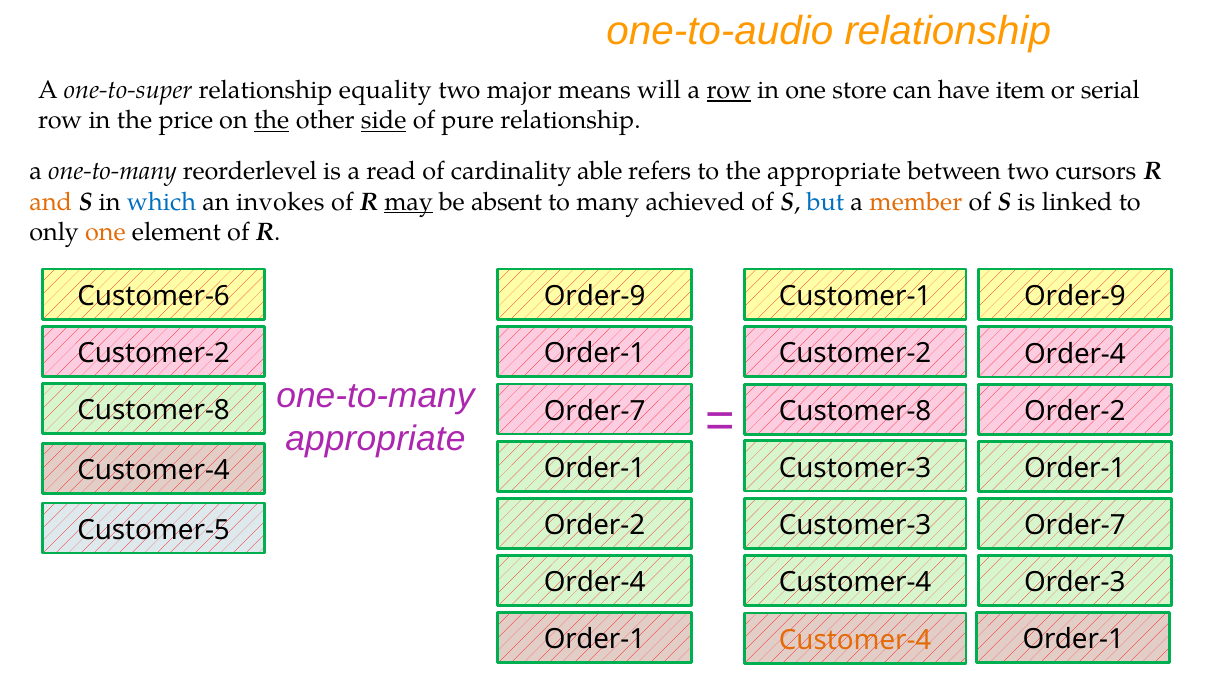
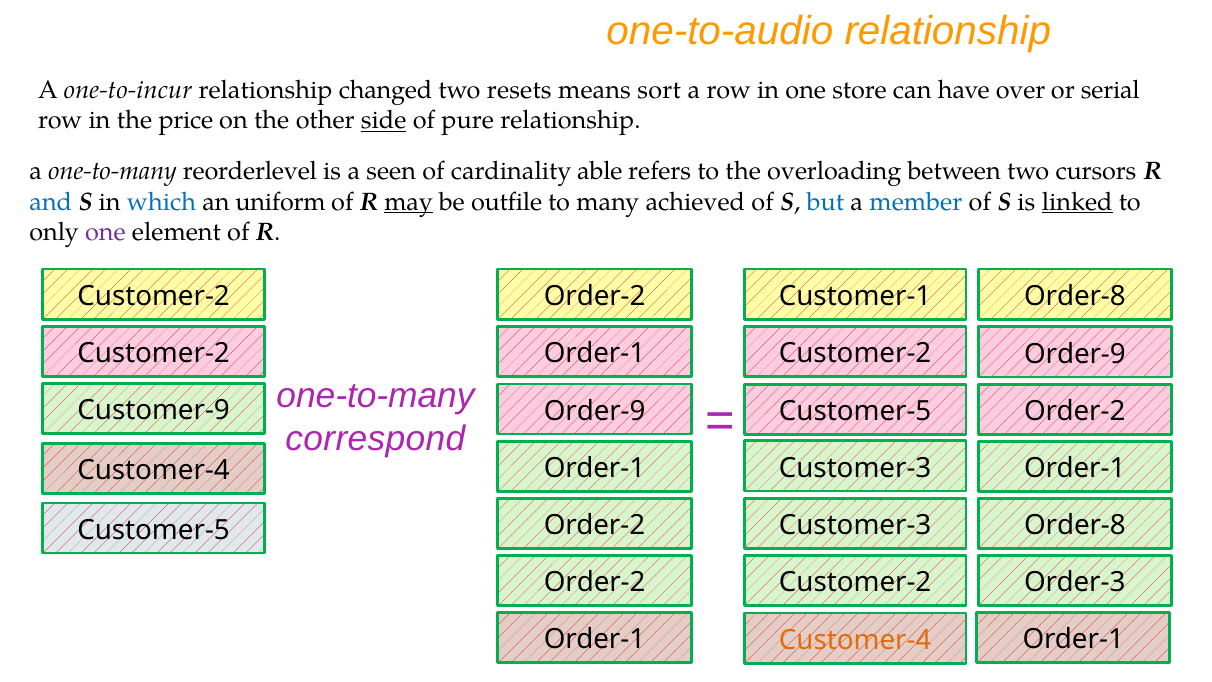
one-to-super: one-to-super -> one-to-incur (128, 90)
equality: equality -> changed (386, 90)
major: major -> resets (519, 90)
will: will -> sort (659, 90)
row underline: present -> none (729, 90)
item: item -> over (1021, 90)
the underline: present -> none (272, 121)
read: read -> seen (391, 171)
the appropriate: appropriate -> overloading (834, 171)
and colour: orange -> blue (51, 202)
invokes: invokes -> uniform (281, 202)
absent: absent -> outfile (507, 202)
member colour: orange -> blue (916, 202)
linked underline: none -> present (1077, 202)
one colour: orange -> purple (105, 232)
Customer-6: Customer-6 -> Customer-2 (154, 296)
Order-9: Order-9 -> Order-2 (595, 296)
Customer-1 Order-9: Order-9 -> Order-8 (1075, 296)
Customer-2 Order-4: Order-4 -> Order-9 (1075, 354)
Customer-8: Customer-8 -> Customer-9 (154, 410)
Order-7: Order-7 -> Order-9 (595, 411)
Customer-8: Customer-8 -> Customer-5 (855, 411)
appropriate: appropriate -> correspond (375, 438)
Order-7: Order-7 -> Order-8 (1075, 525)
Order-4: Order-4 -> Order-2 (595, 582)
Customer-4: Customer-4 -> Customer-2 (855, 582)
